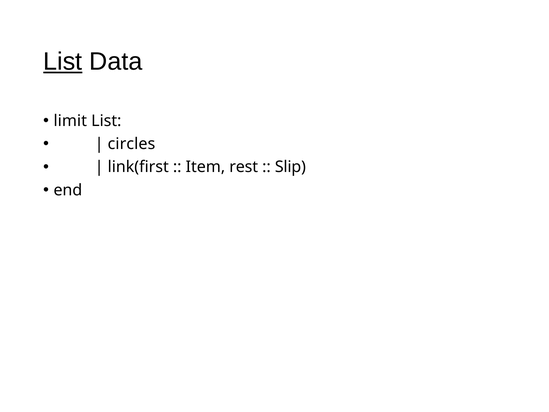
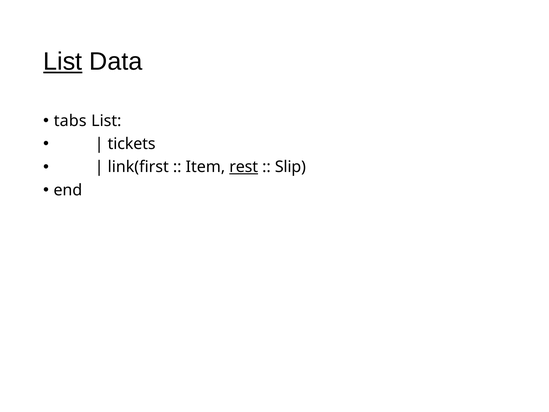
limit: limit -> tabs (70, 121)
circles: circles -> tickets (132, 144)
rest underline: none -> present (244, 167)
